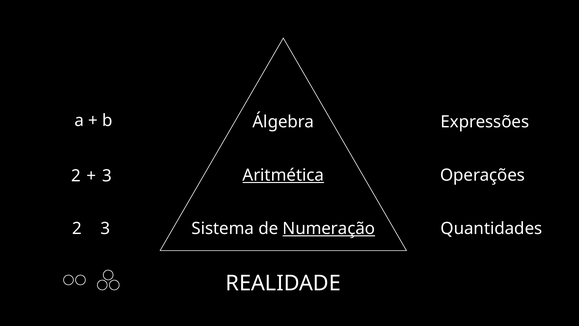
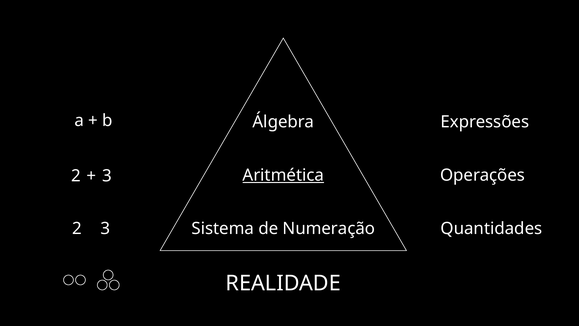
Numeração underline: present -> none (329, 228)
